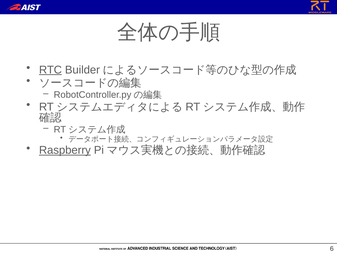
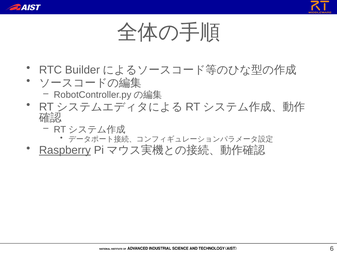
RTC underline: present -> none (50, 70)
